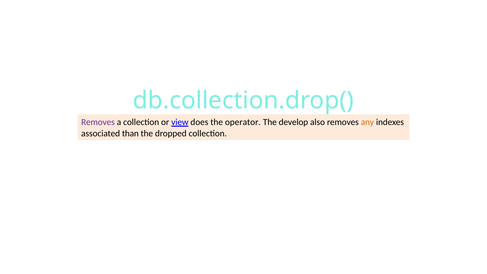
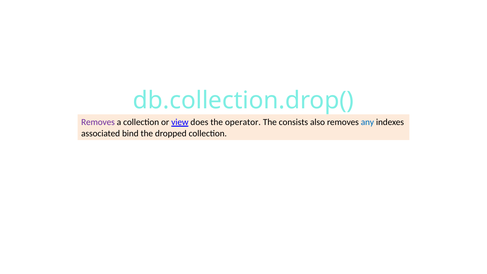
develop: develop -> consists (293, 122)
any colour: orange -> blue (367, 122)
than: than -> bind (130, 133)
